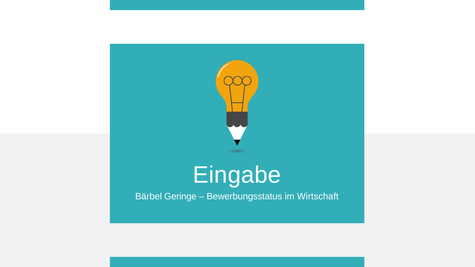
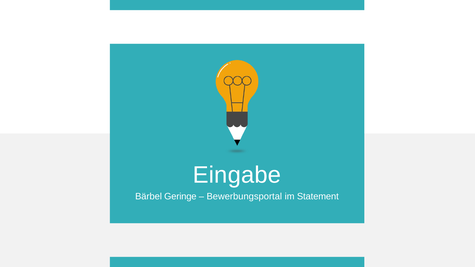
Bewerbungsstatus: Bewerbungsstatus -> Bewerbungsportal (244, 196)
Wirtschaft: Wirtschaft -> Statement (318, 196)
